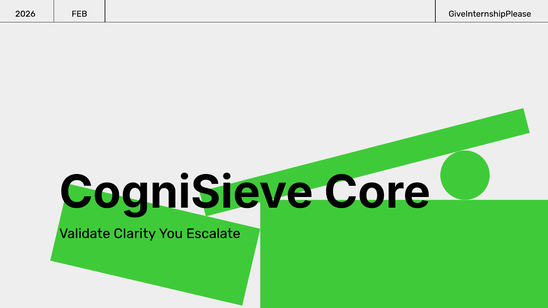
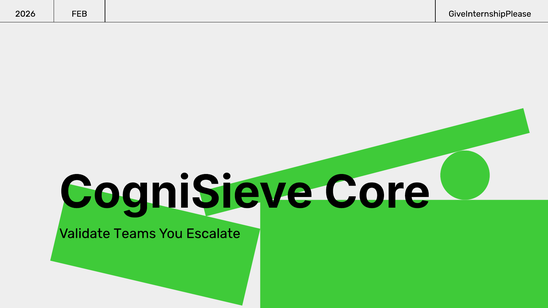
Clarity: Clarity -> Teams (135, 234)
